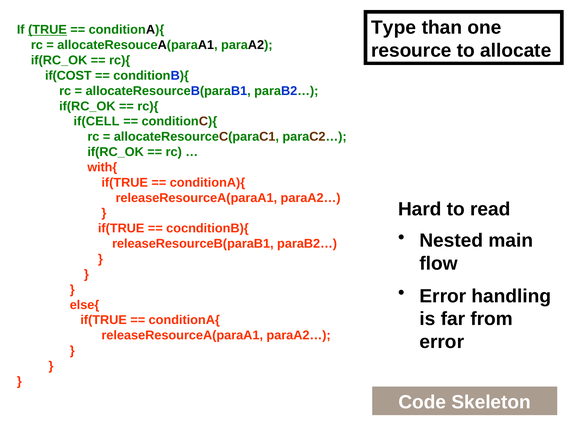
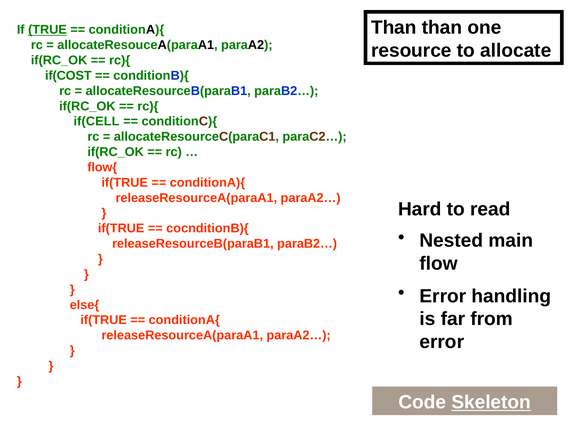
Type: Type -> Than (394, 27)
with{: with{ -> flow{ (102, 167)
Skeleton underline: none -> present (491, 402)
